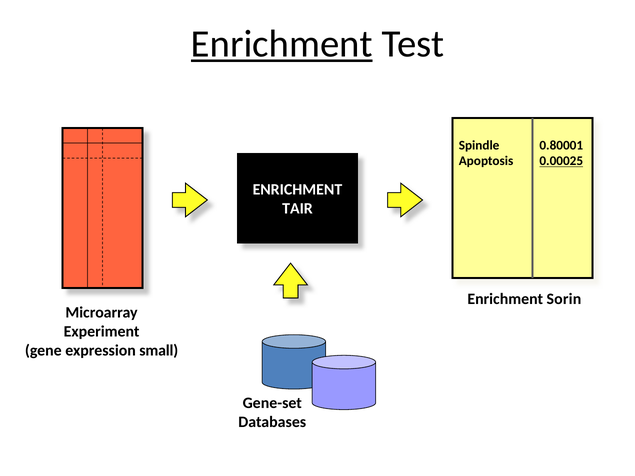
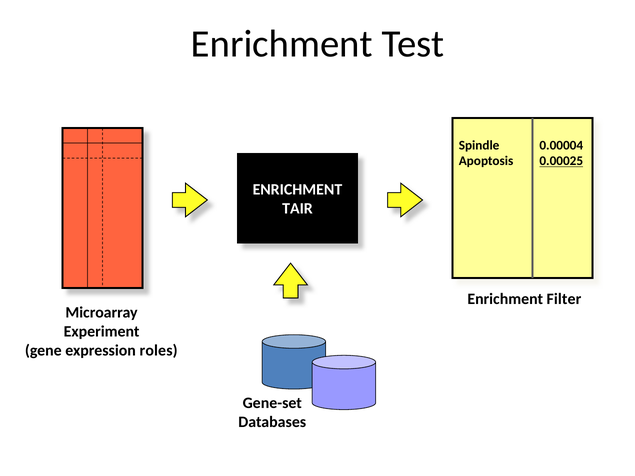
Enrichment underline: present -> none (282, 44)
0.80001: 0.80001 -> 0.00004 (561, 145)
Sorin: Sorin -> Filter (564, 299)
small: small -> roles (159, 351)
